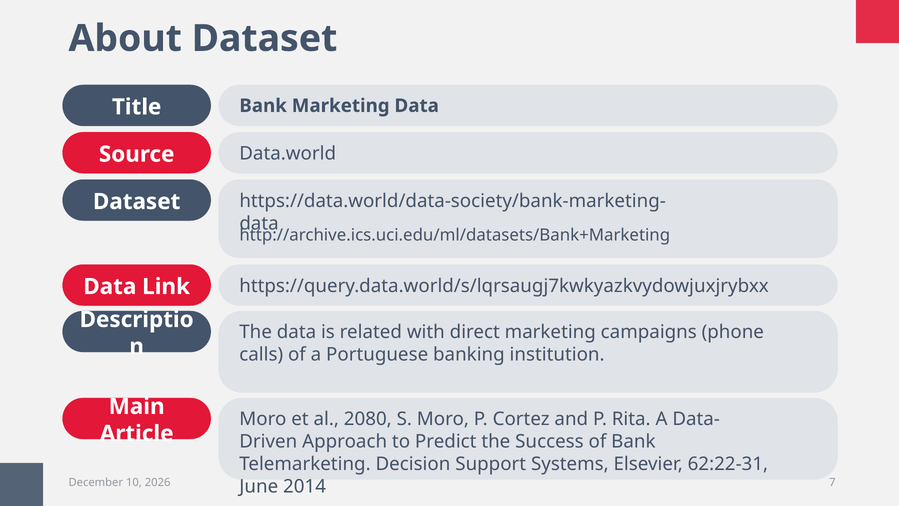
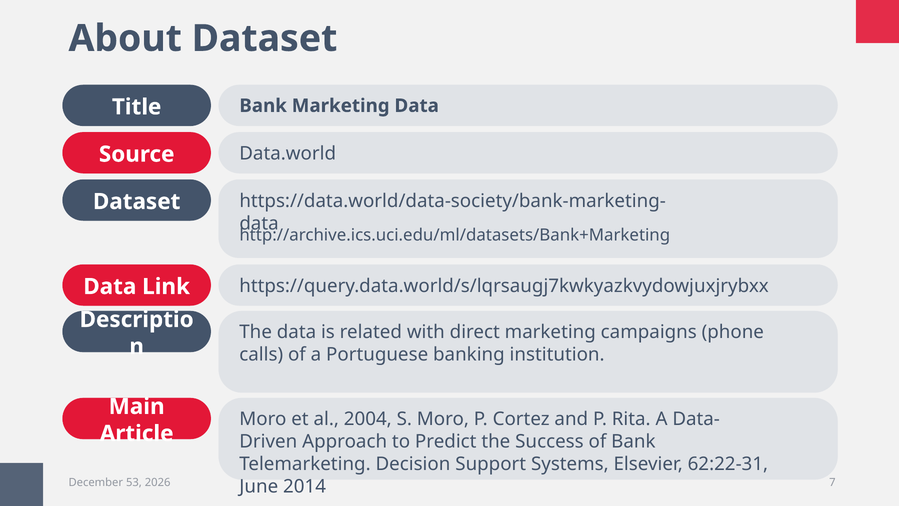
2080: 2080 -> 2004 (368, 419)
10: 10 -> 53 (134, 482)
